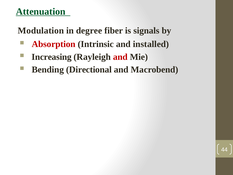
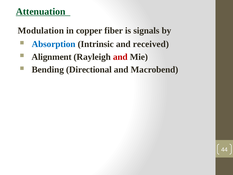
degree: degree -> copper (89, 31)
Absorption colour: red -> blue (54, 44)
installed: installed -> received (151, 44)
Increasing: Increasing -> Alignment (52, 57)
